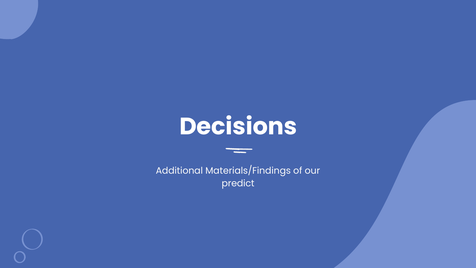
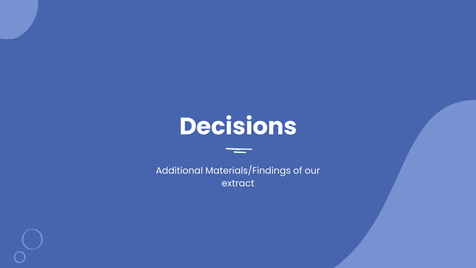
predict: predict -> extract (238, 183)
